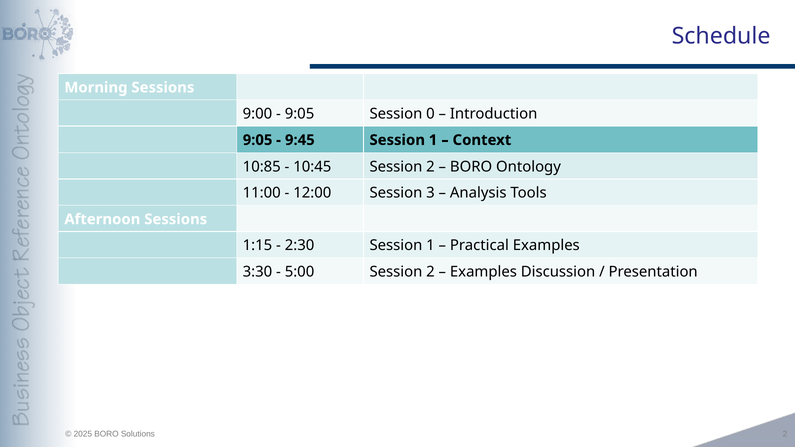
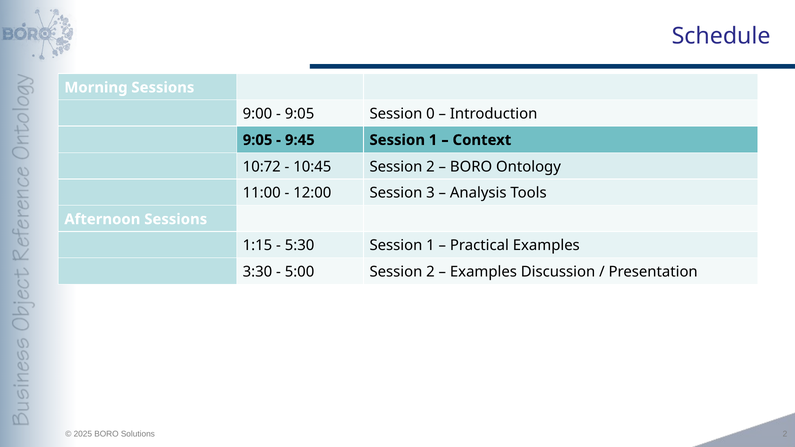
10:85: 10:85 -> 10:72 (262, 167)
2:30: 2:30 -> 5:30 (300, 246)
